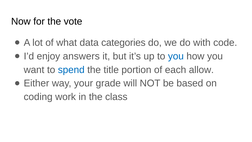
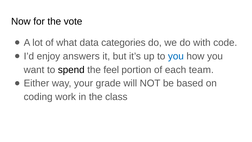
spend colour: blue -> black (71, 70)
title: title -> feel (111, 70)
allow: allow -> team (201, 70)
